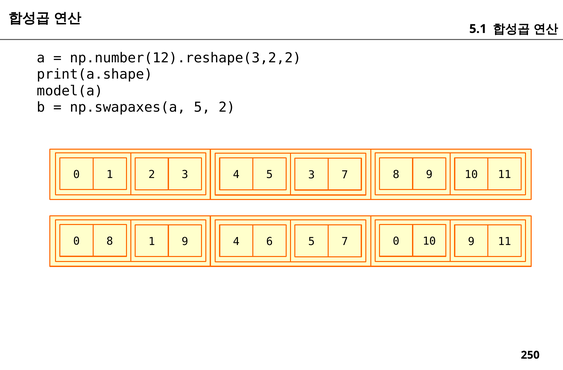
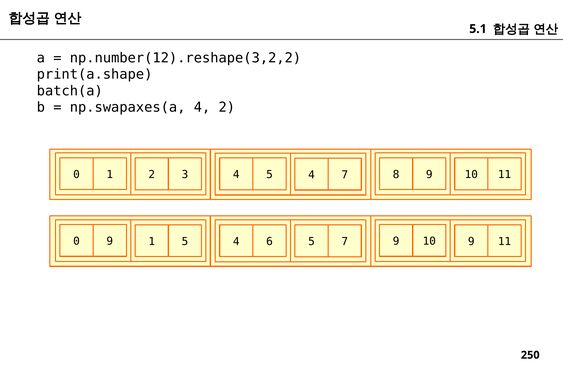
model(a: model(a -> batch(a (70, 91)
np.swapaxes(a 5: 5 -> 4 (202, 107)
4 5 3: 3 -> 4 (311, 175)
0 8: 8 -> 9 (110, 241)
1 9: 9 -> 5 (185, 241)
7 0: 0 -> 9 (396, 241)
